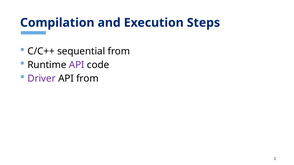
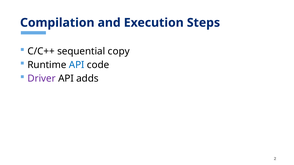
sequential from: from -> copy (119, 51)
API colour: purple -> blue (77, 65)
API from: from -> adds (87, 79)
